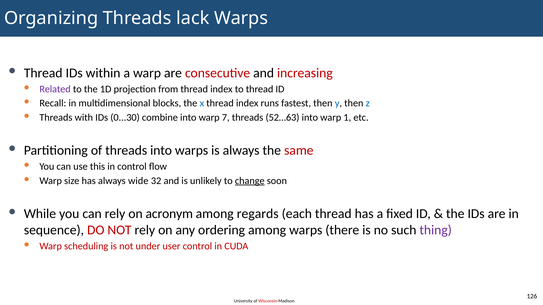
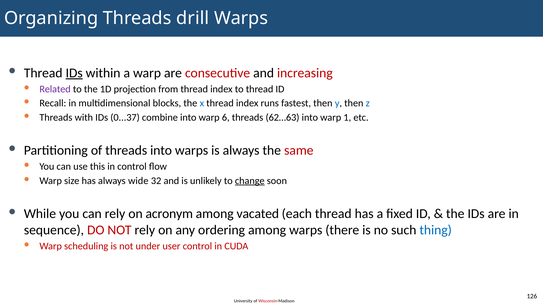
lack: lack -> drill (193, 18)
IDs underline: none -> present (74, 73)
0...30: 0...30 -> 0...37 (125, 118)
7: 7 -> 6 (226, 118)
52…63: 52…63 -> 62…63 (282, 118)
regards: regards -> vacated (258, 214)
thing colour: purple -> blue (436, 230)
